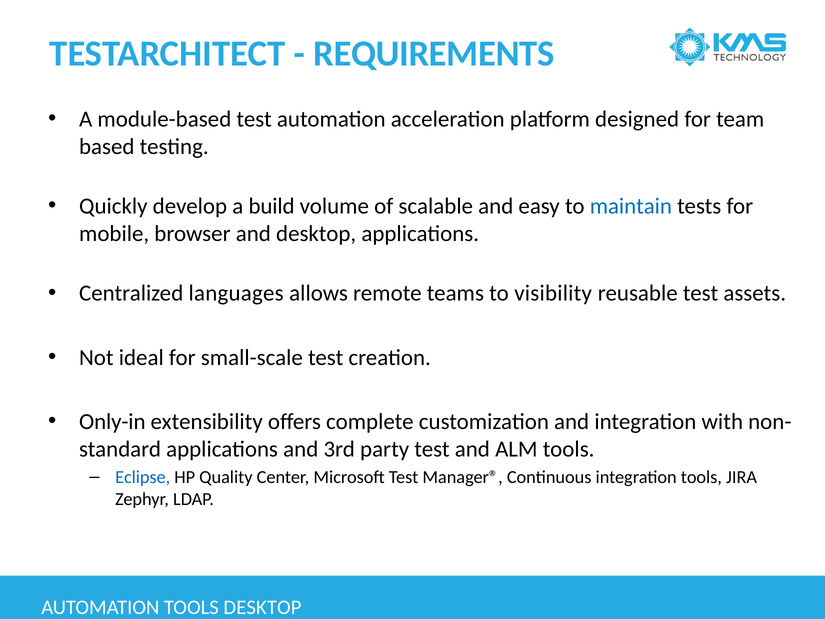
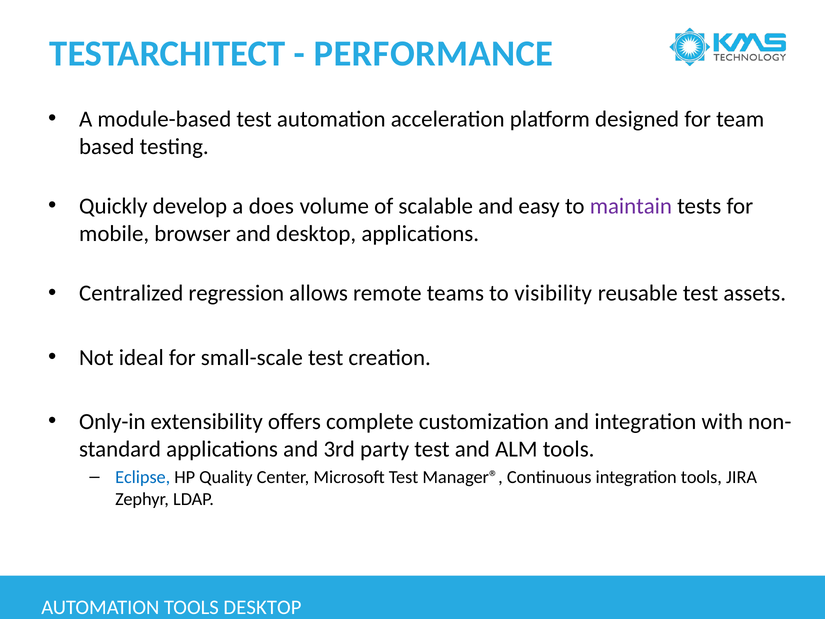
REQUIREMENTS: REQUIREMENTS -> PERFORMANCE (434, 53)
build: build -> does (271, 206)
maintain colour: blue -> purple (631, 206)
languages: languages -> regression (236, 293)
